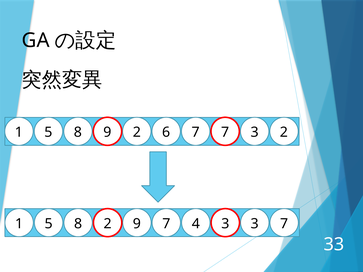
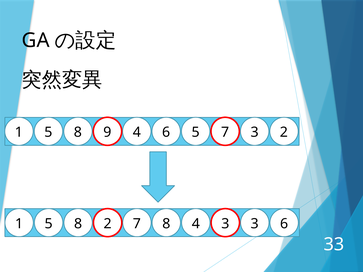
5 2: 2 -> 4 (137, 132)
6 7: 7 -> 5 (196, 132)
5 9: 9 -> 7 (137, 224)
8 7: 7 -> 8 (166, 224)
4 7: 7 -> 6 (284, 224)
